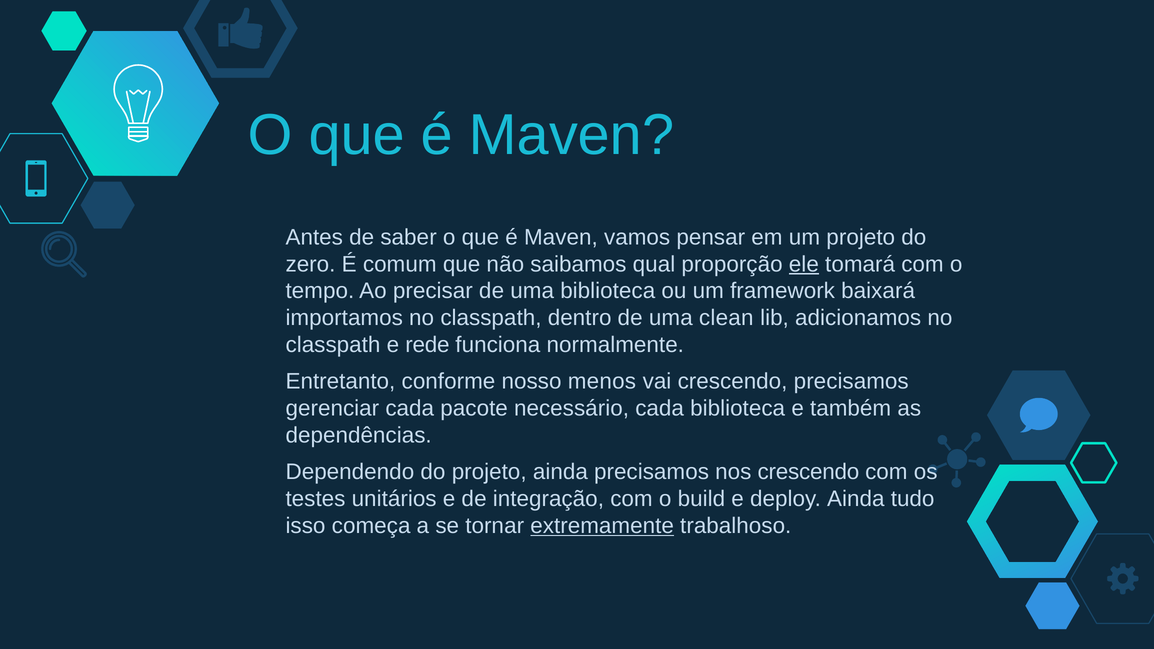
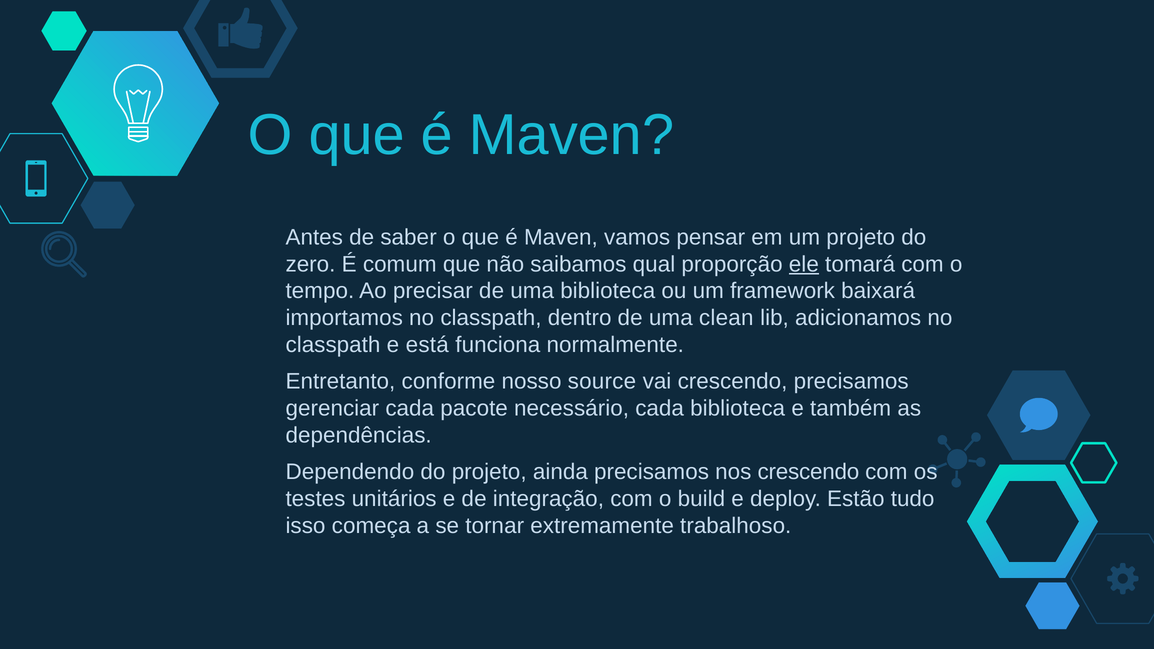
rede: rede -> está (427, 345)
menos: menos -> source (602, 382)
deploy Ainda: Ainda -> Estão (856, 499)
extremamente underline: present -> none (602, 526)
